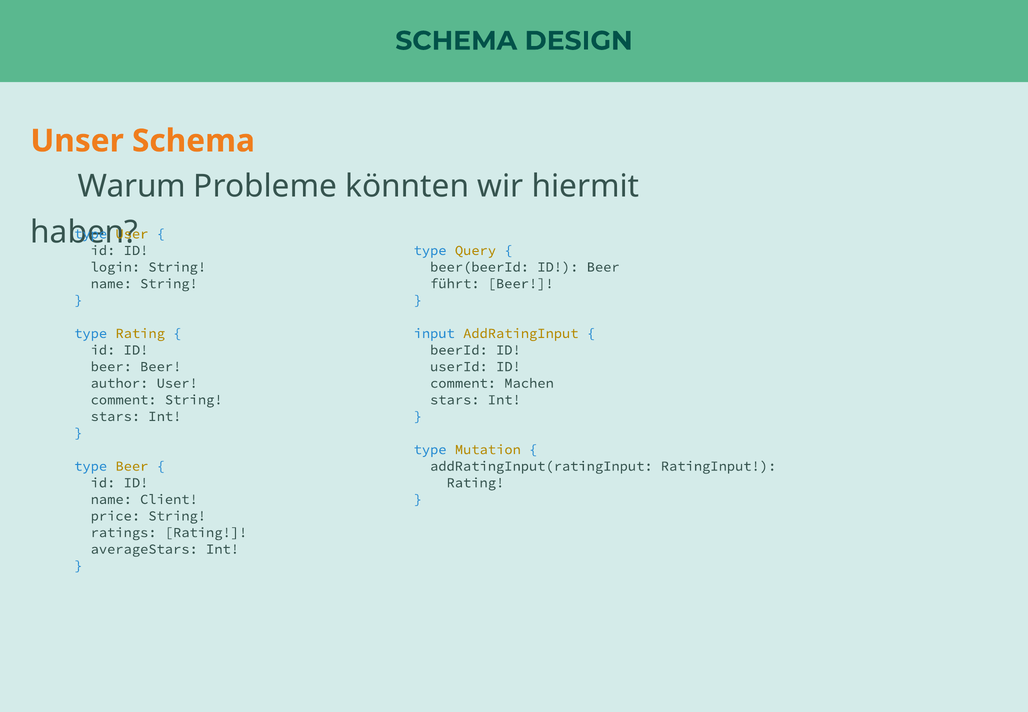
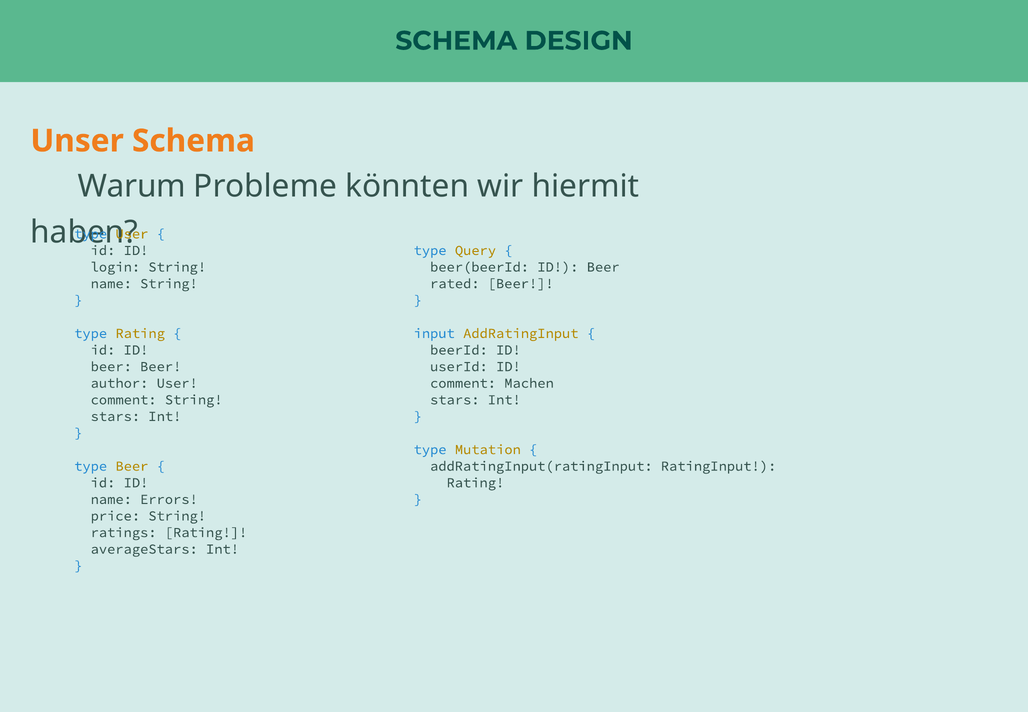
führt: führt -> rated (455, 283)
Client: Client -> Errors (169, 499)
